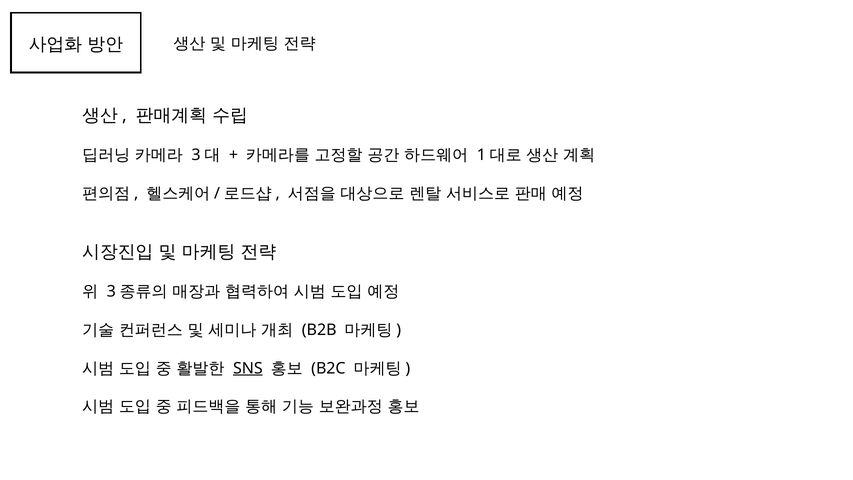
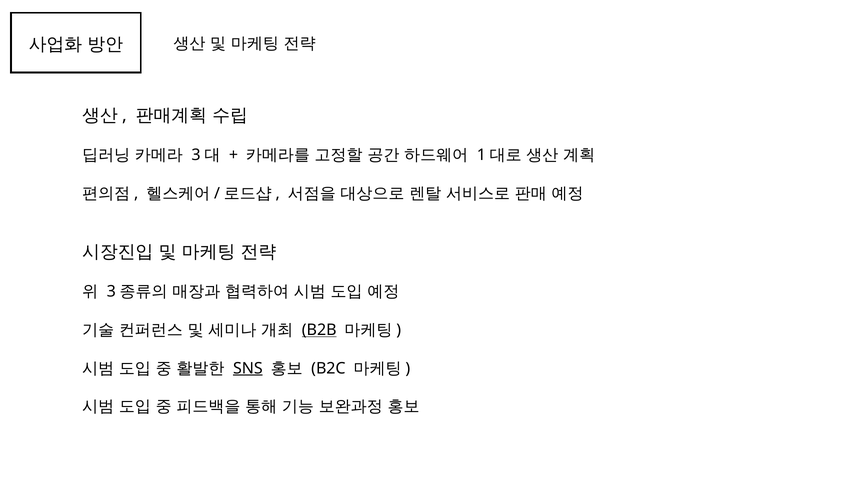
B2B underline: none -> present (319, 330)
